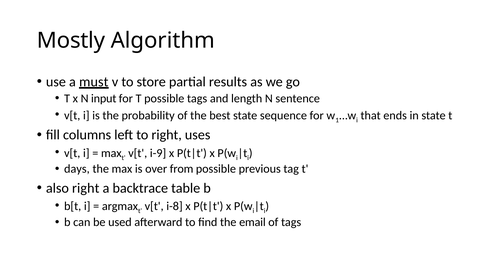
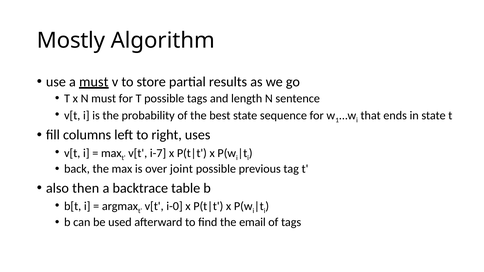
N input: input -> must (104, 99)
i-9: i-9 -> i-7 (158, 153)
days: days -> back (77, 169)
from: from -> joint (181, 169)
also right: right -> then (86, 188)
i-8: i-8 -> i-0 (174, 206)
